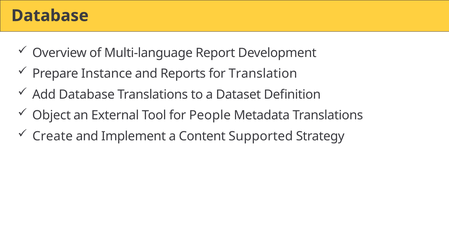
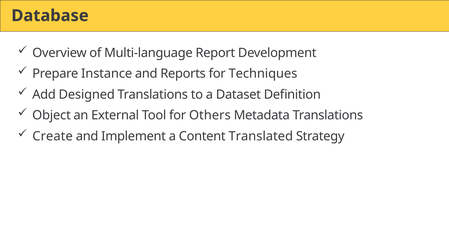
Translation: Translation -> Techniques (263, 74)
Add Database: Database -> Designed (87, 95)
People: People -> Others (210, 116)
Supported: Supported -> Translated (261, 137)
